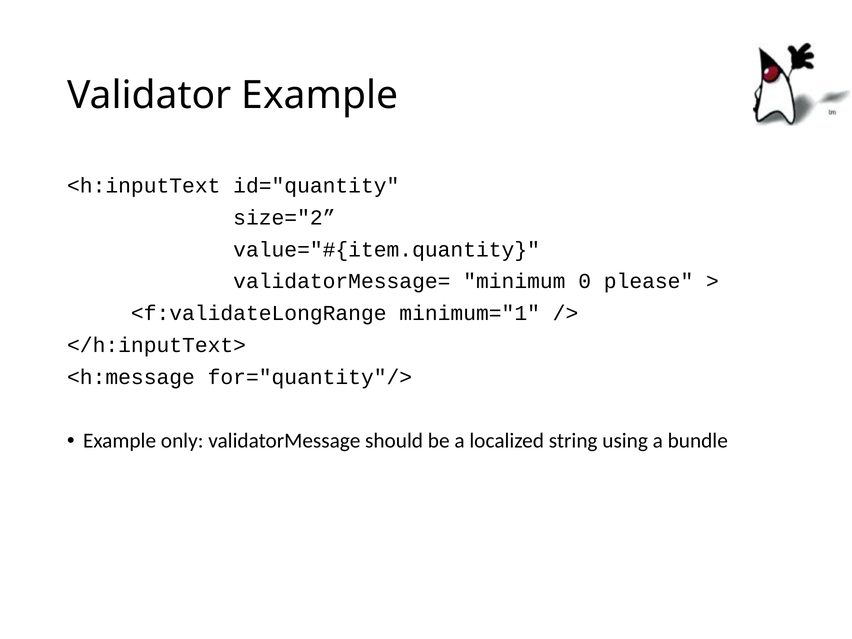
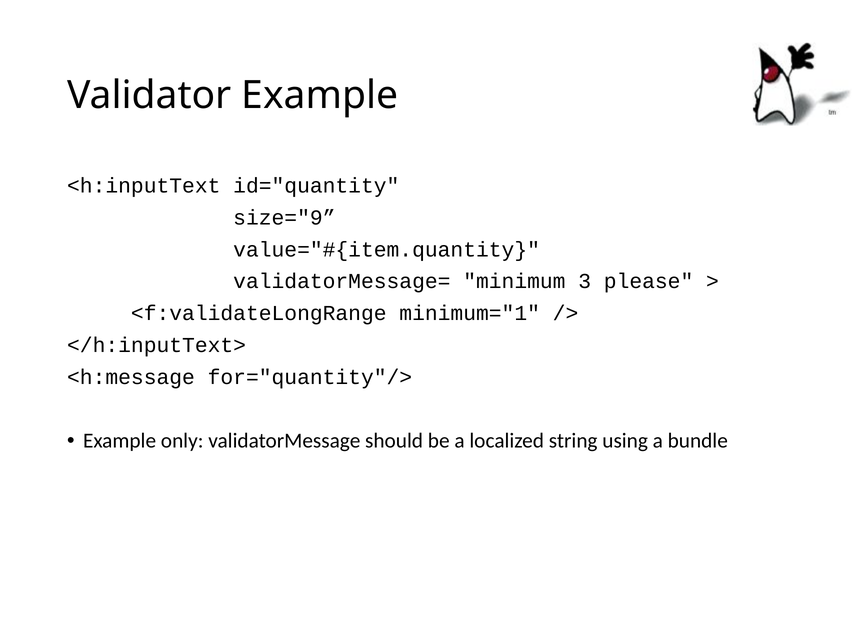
size="2: size="2 -> size="9 (284, 218)
0: 0 -> 3 (585, 281)
